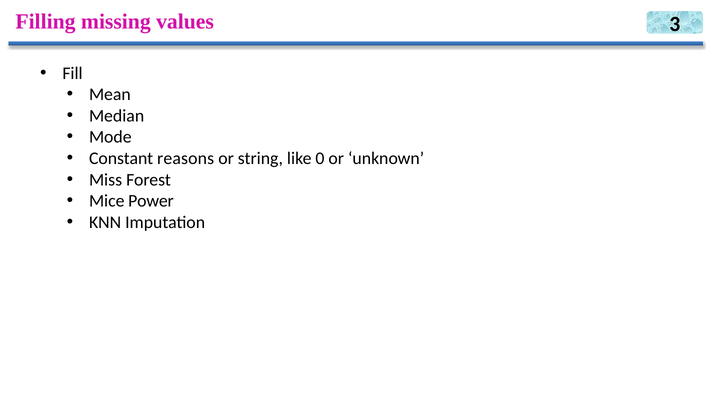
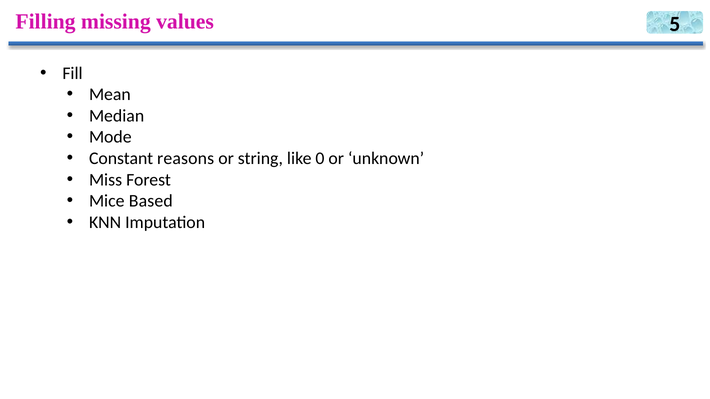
3: 3 -> 5 (675, 24)
Power: Power -> Based (151, 201)
